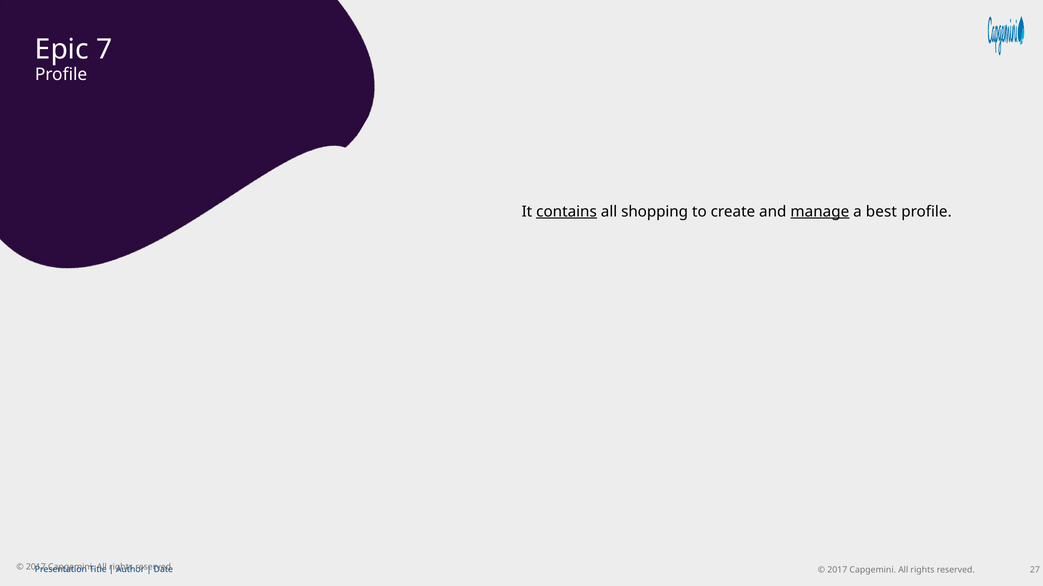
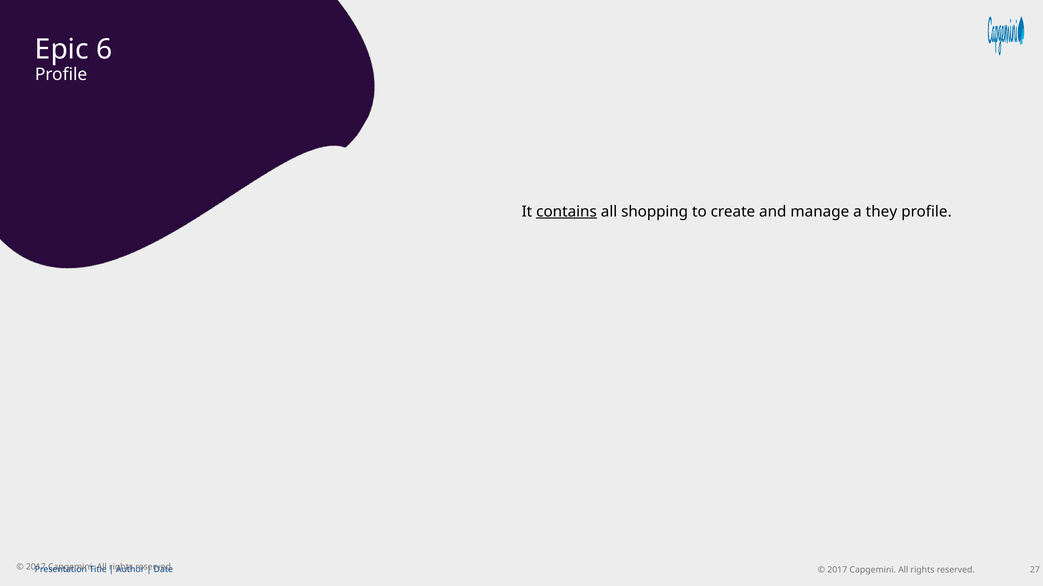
7: 7 -> 6 (104, 50)
manage underline: present -> none (820, 212)
best: best -> they (881, 212)
